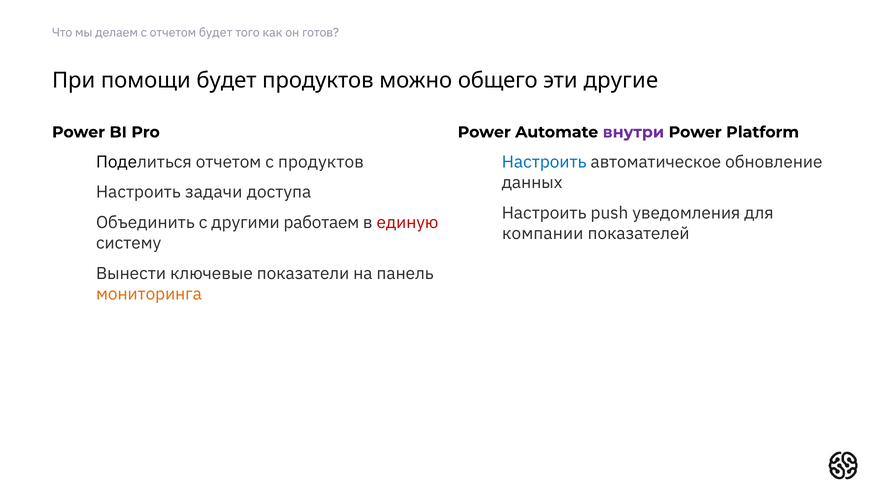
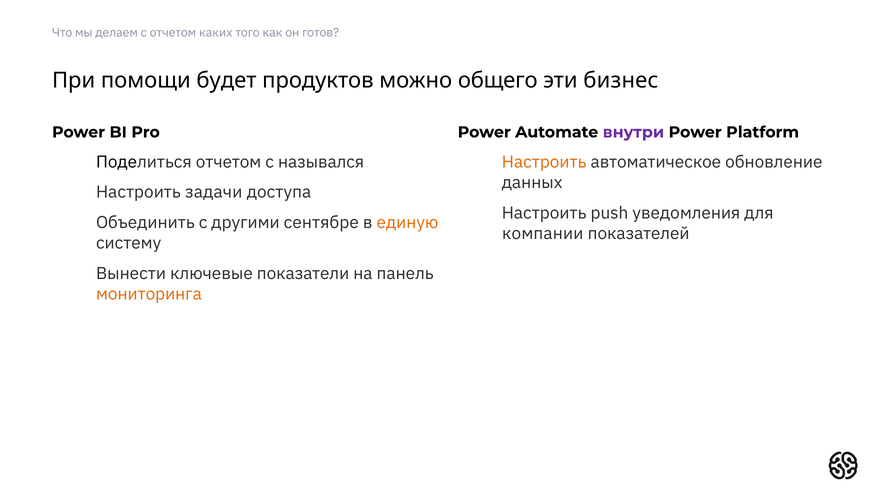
отчетом будет: будет -> каких (216, 33)
другие: другие -> бизнес (621, 81)
с продуктов: продуктов -> назывался (321, 162)
Настроить colour: blue -> orange (544, 162)
работаем: работаем -> сентябре (321, 222)
единую colour: red -> orange (407, 222)
